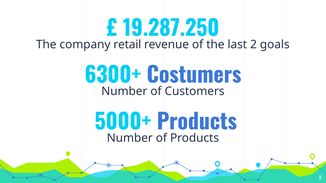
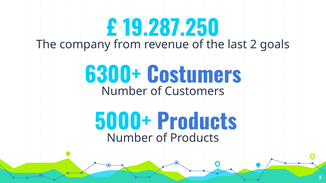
retail: retail -> from (127, 45)
